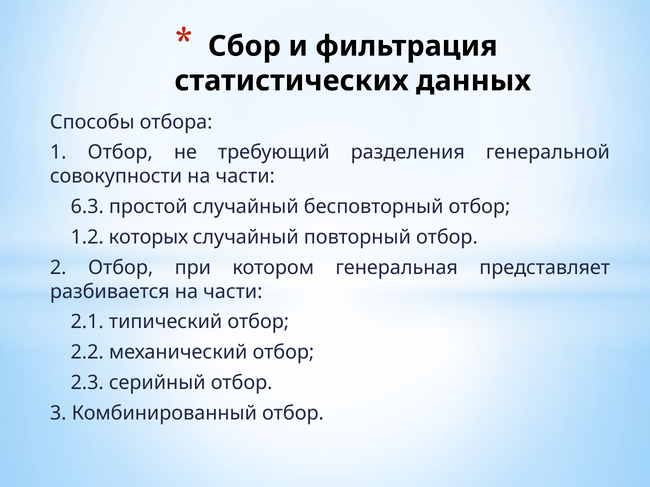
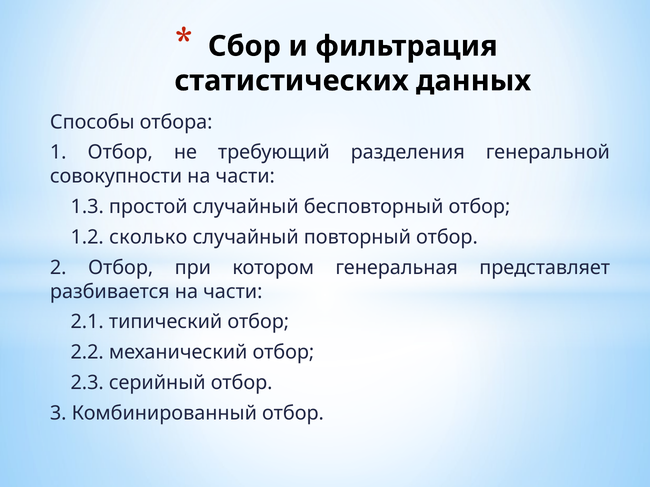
6.3: 6.3 -> 1.3 (87, 207)
которых: которых -> сколько (148, 237)
